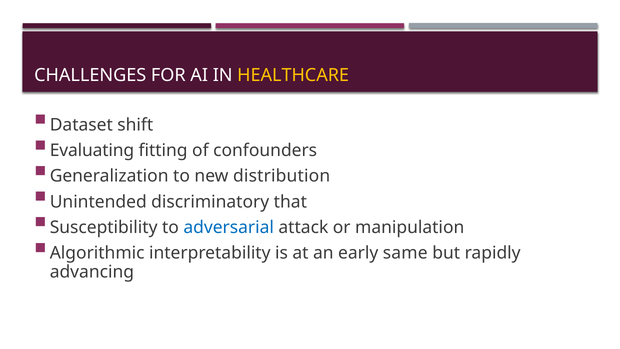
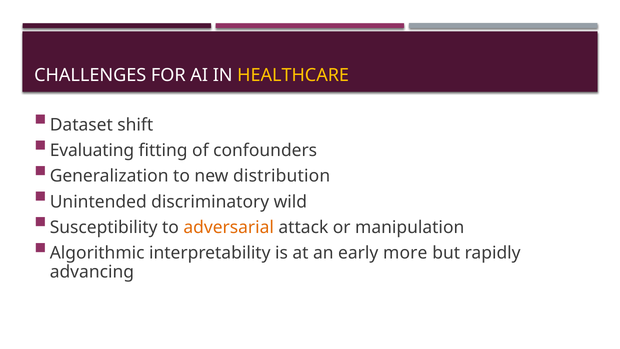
that: that -> wild (290, 202)
adversarial colour: blue -> orange (229, 227)
same: same -> more (405, 253)
